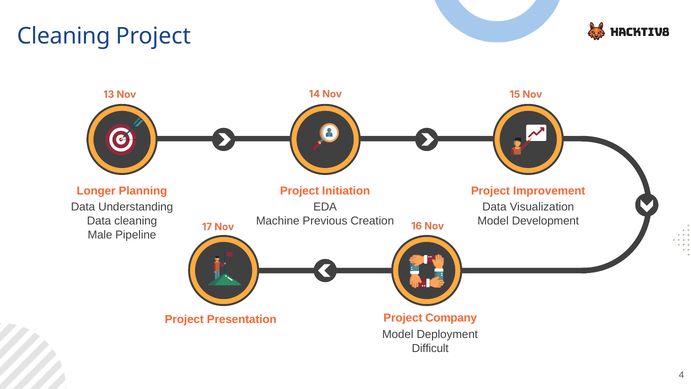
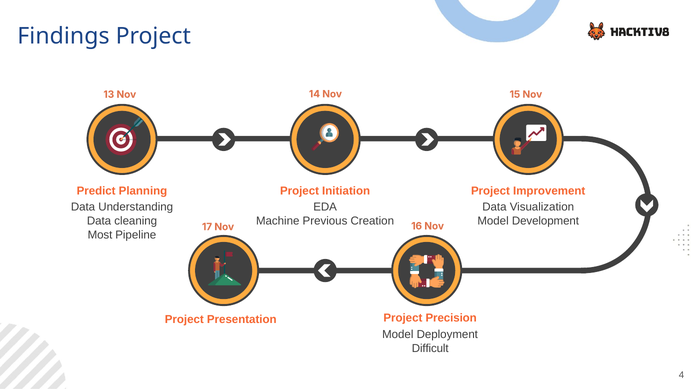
Cleaning: Cleaning -> Findings (63, 36)
Longer: Longer -> Predict (96, 191)
Male: Male -> Most (100, 235)
Company: Company -> Precision (451, 318)
